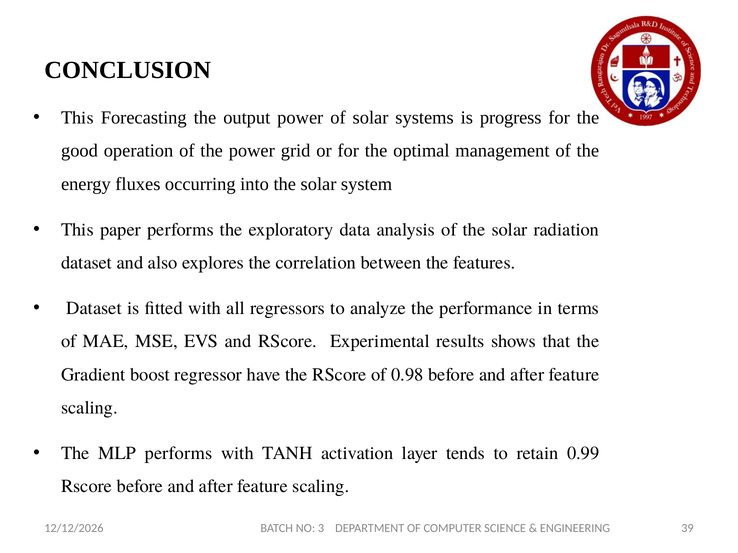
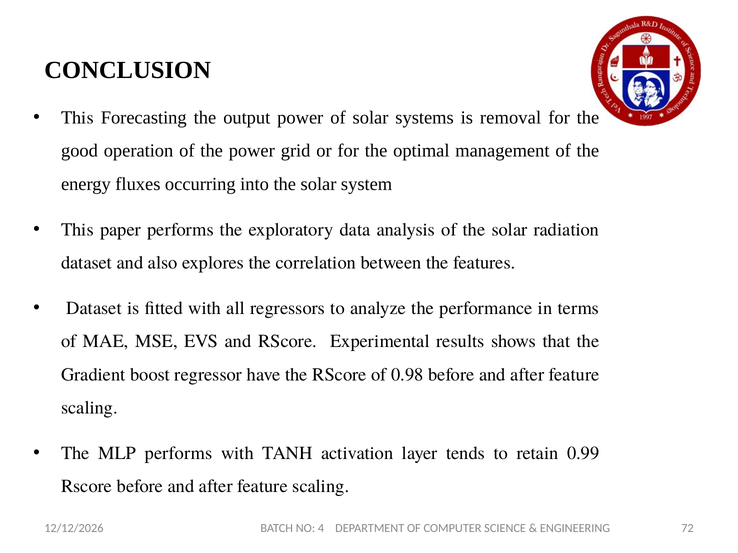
progress: progress -> removal (511, 118)
39: 39 -> 72 (687, 528)
3: 3 -> 4 (321, 529)
